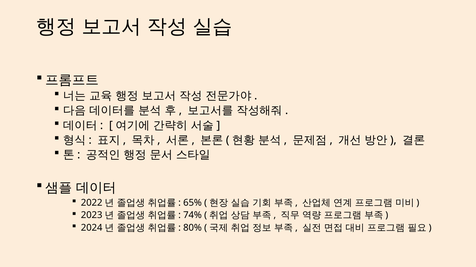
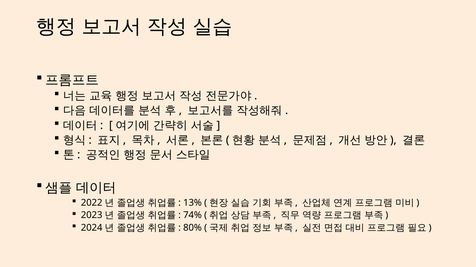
65%: 65% -> 13% (193, 203)
